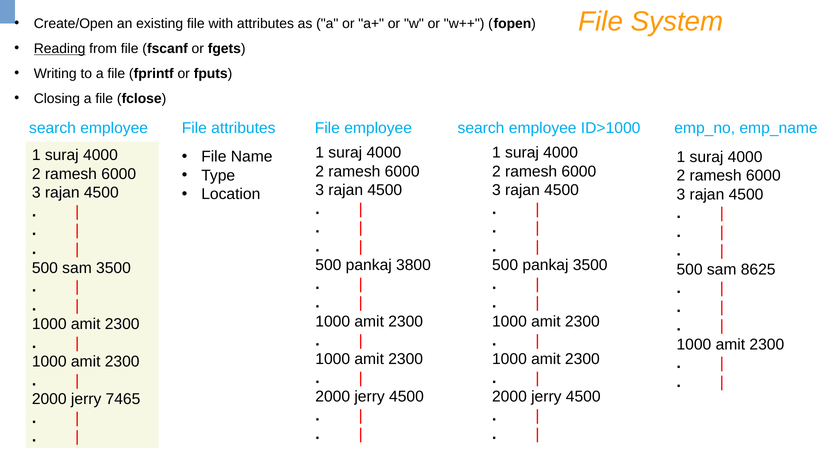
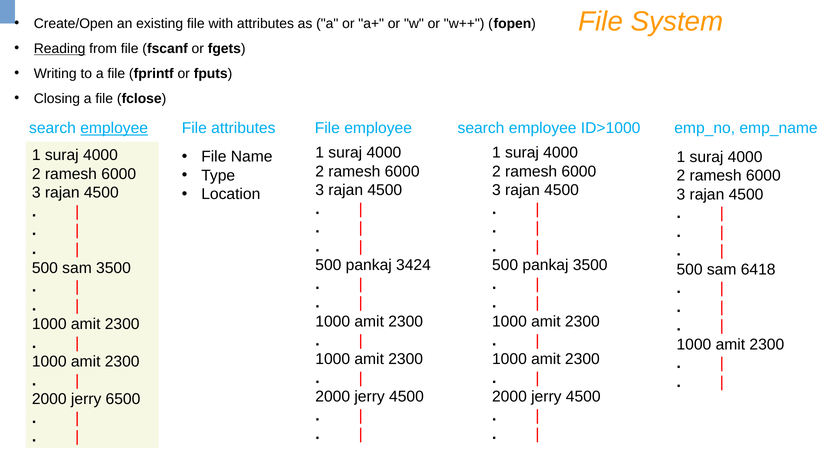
employee underline: none -> present (114, 128)
3800: 3800 -> 3424 (413, 265)
8625: 8625 -> 6418 (758, 270)
7465: 7465 -> 6500 (123, 399)
